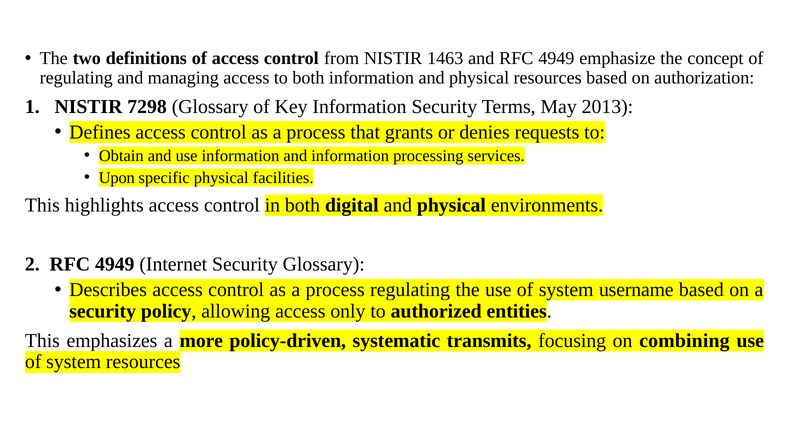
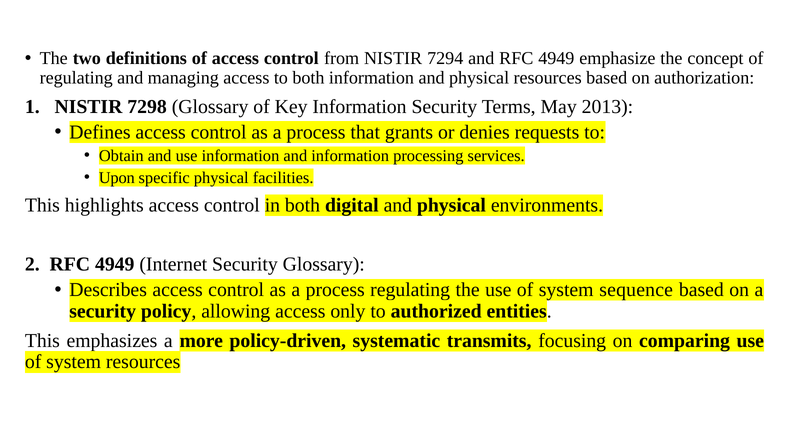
1463: 1463 -> 7294 (445, 58)
username: username -> sequence (636, 290)
combining: combining -> comparing (685, 341)
